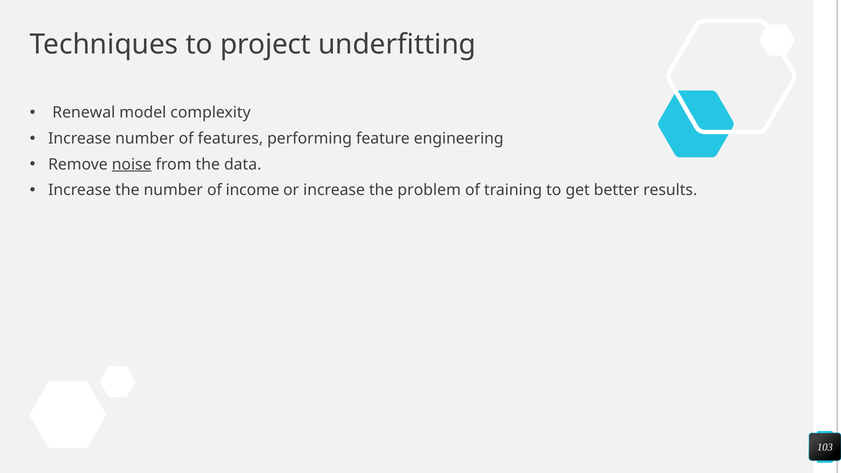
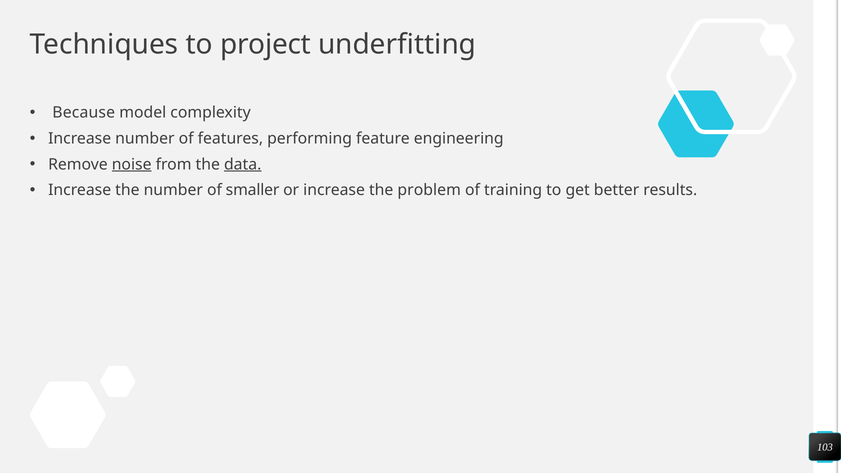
Renewal: Renewal -> Because (84, 113)
data underline: none -> present (243, 164)
income: income -> smaller (253, 190)
